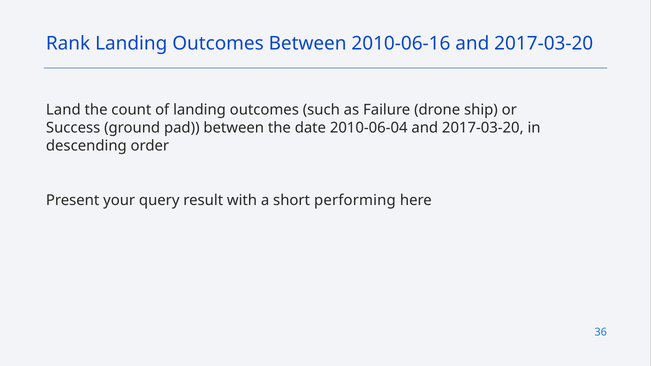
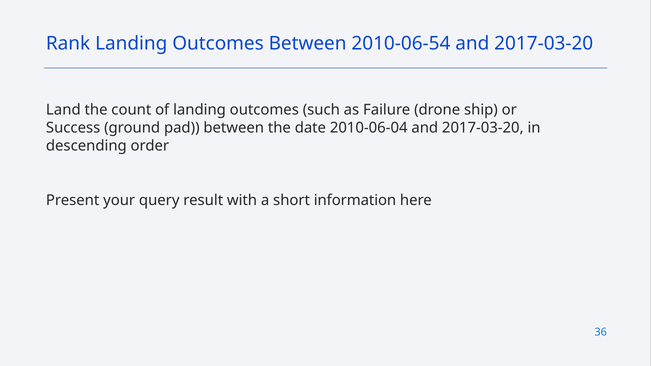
2010-06-16: 2010-06-16 -> 2010-06-54 (401, 43)
performing: performing -> information (355, 200)
